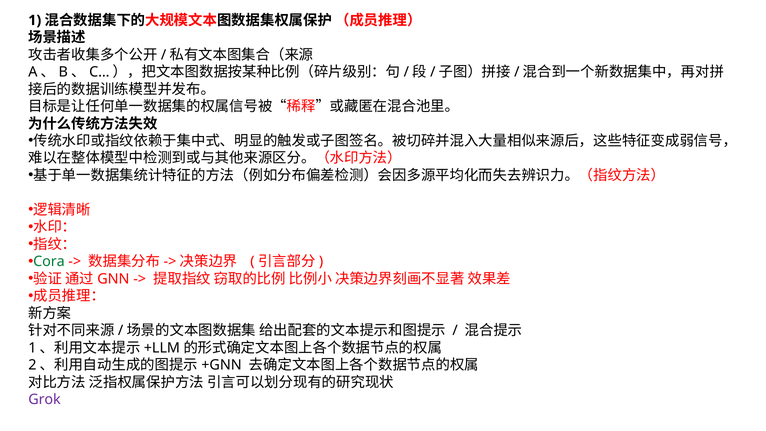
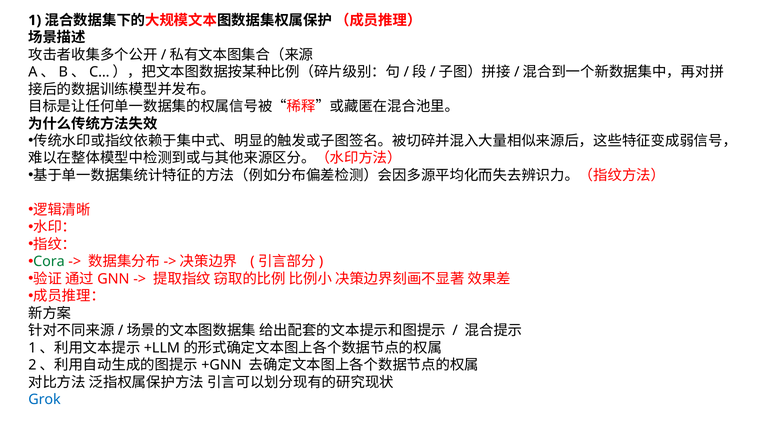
Grok colour: purple -> blue (45, 399)
